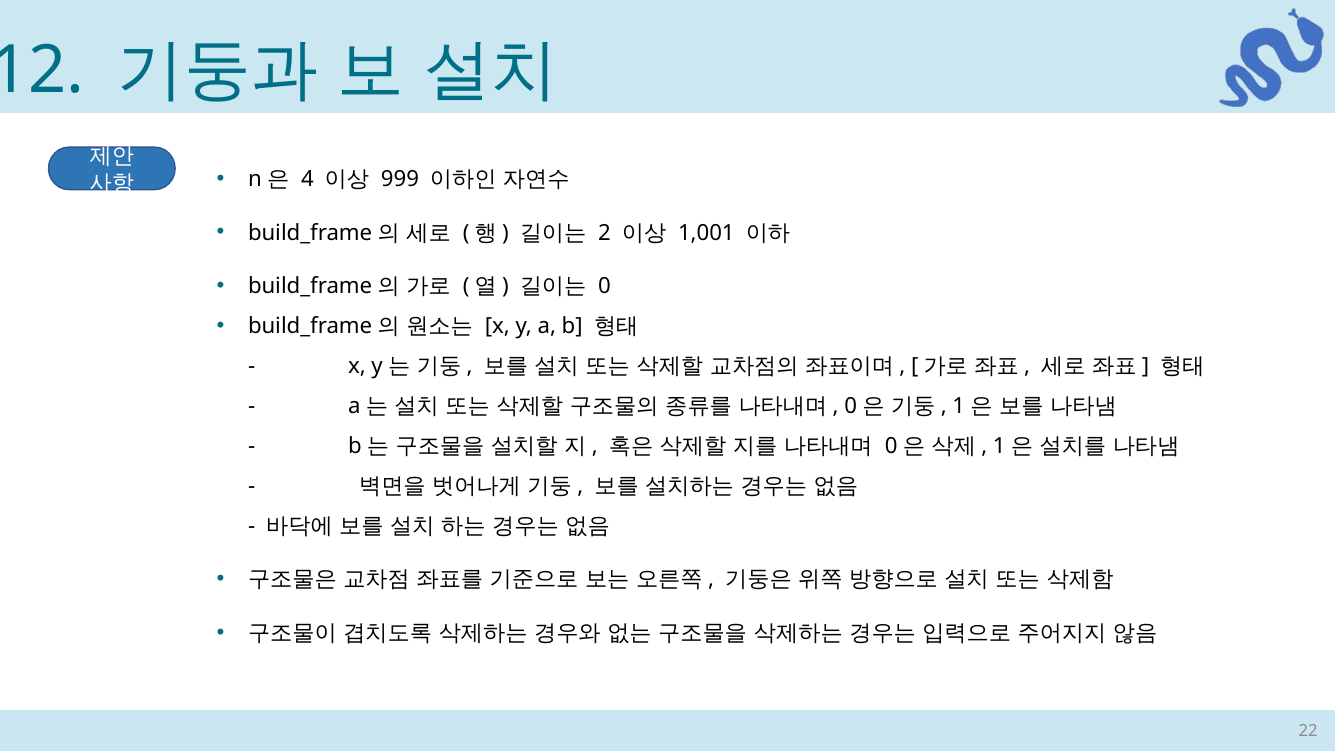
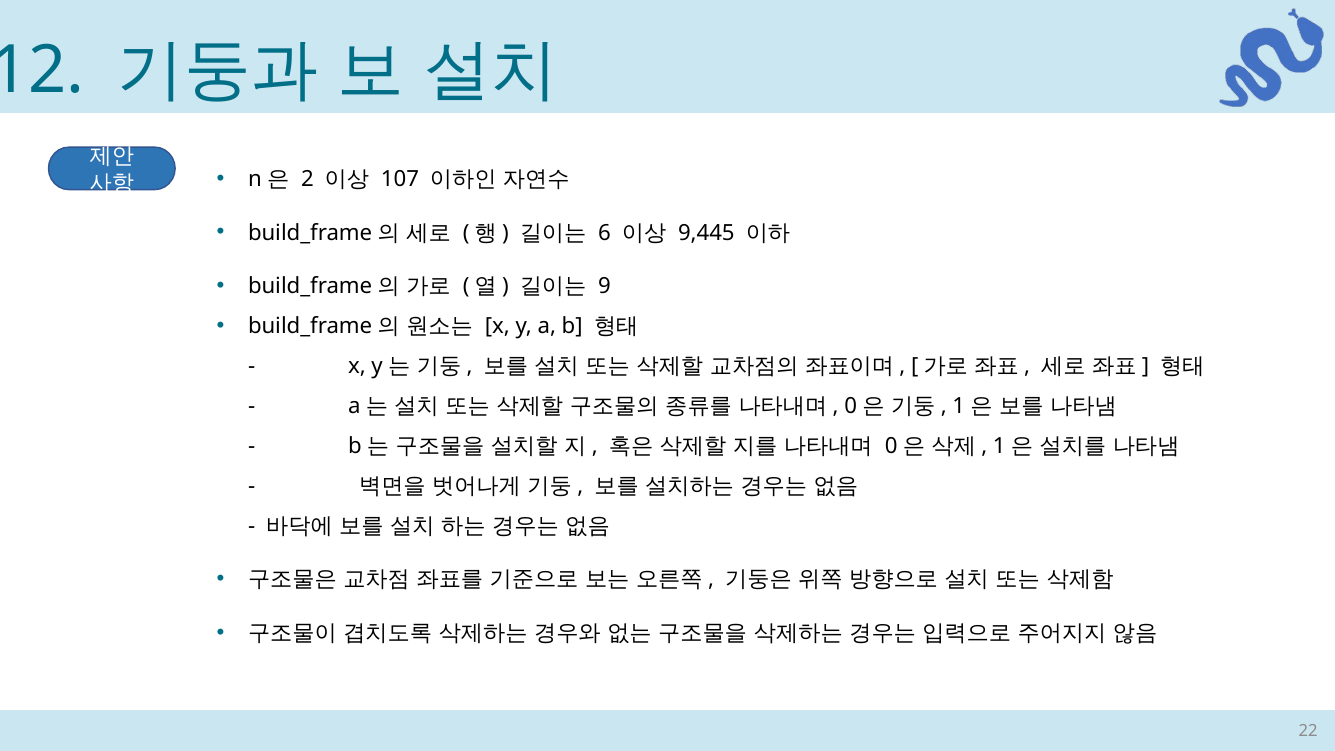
4: 4 -> 2 (307, 179)
999: 999 -> 107 (400, 179)
2: 2 -> 6 (605, 233)
1,001: 1,001 -> 9,445 (706, 233)
0: 0 -> 9 (605, 286)
